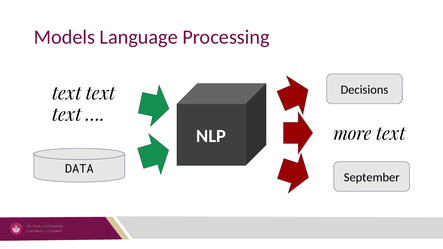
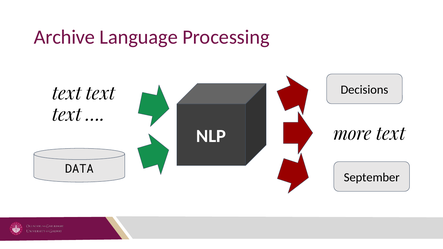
Models: Models -> Archive (64, 37)
